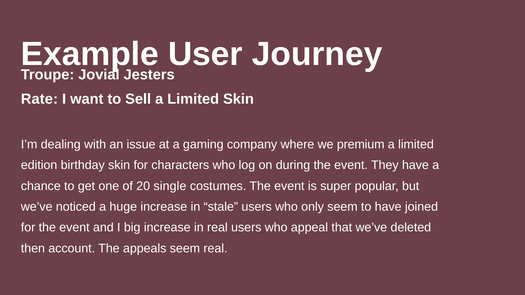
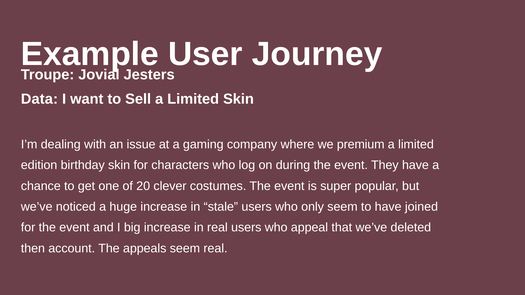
Rate: Rate -> Data (39, 99)
single: single -> clever (170, 186)
